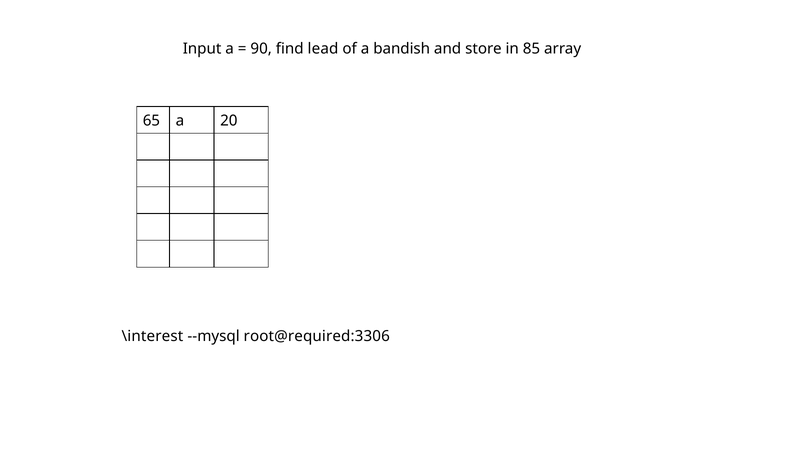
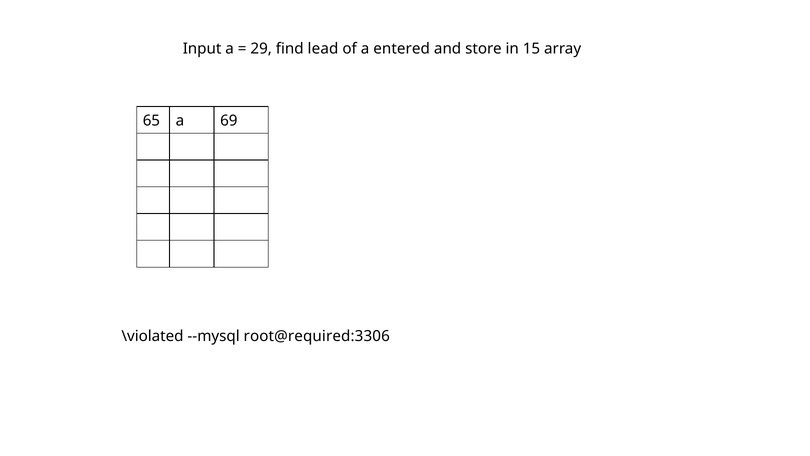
90: 90 -> 29 (261, 49)
bandish: bandish -> entered (402, 49)
85: 85 -> 15 (531, 49)
20: 20 -> 69 (229, 121)
\interest: \interest -> \violated (153, 336)
